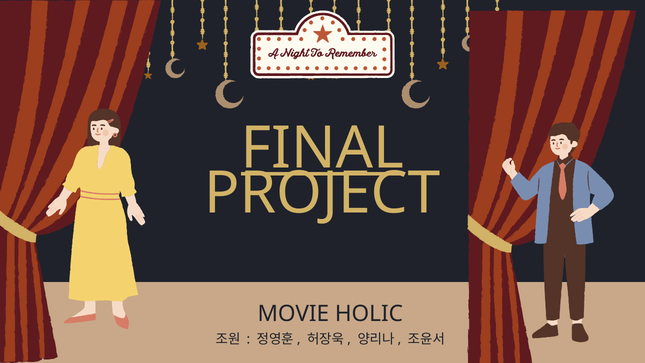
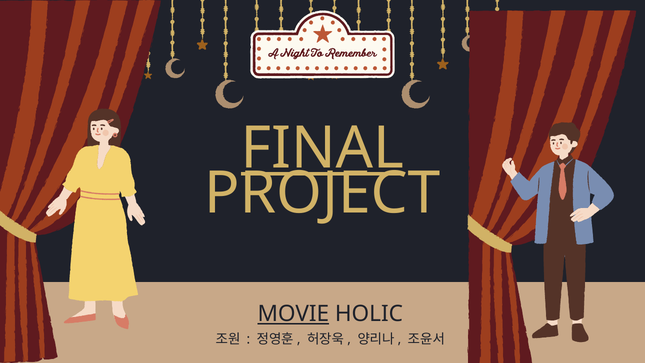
MOVIE underline: none -> present (293, 314)
